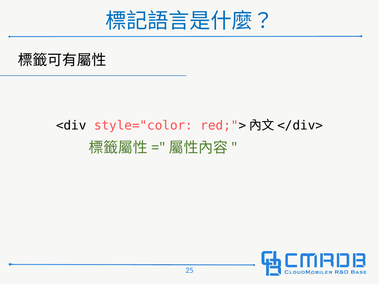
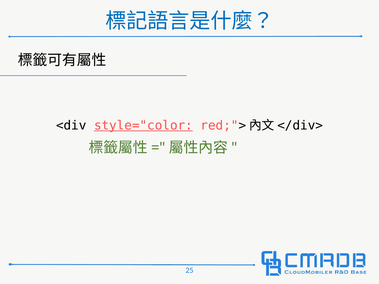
style="color underline: none -> present (143, 126)
